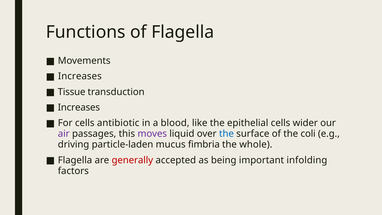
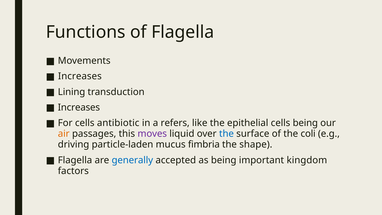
Tissue: Tissue -> Lining (72, 92)
blood: blood -> refers (175, 123)
cells wider: wider -> being (305, 123)
air colour: purple -> orange (64, 134)
whole: whole -> shape (256, 144)
generally colour: red -> blue (132, 160)
infolding: infolding -> kingdom (307, 160)
